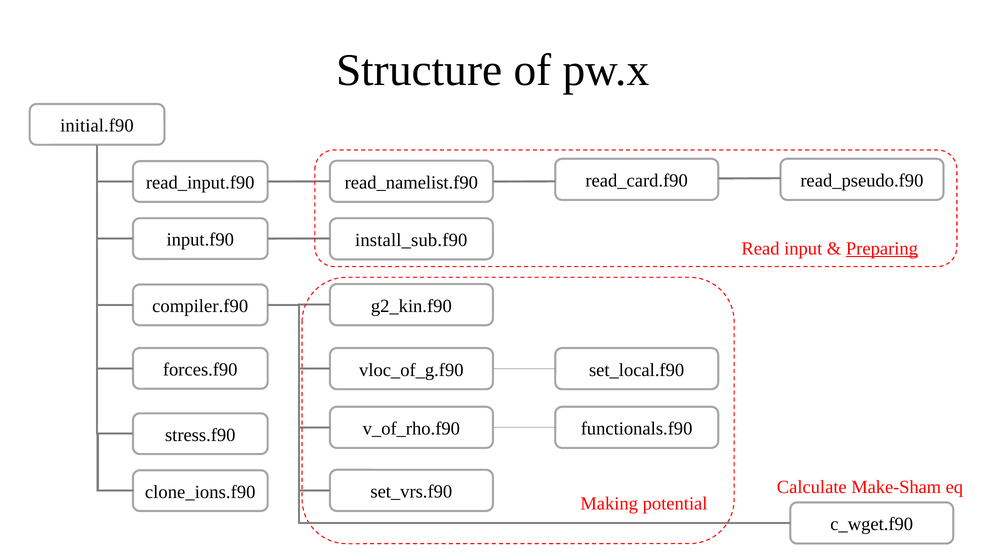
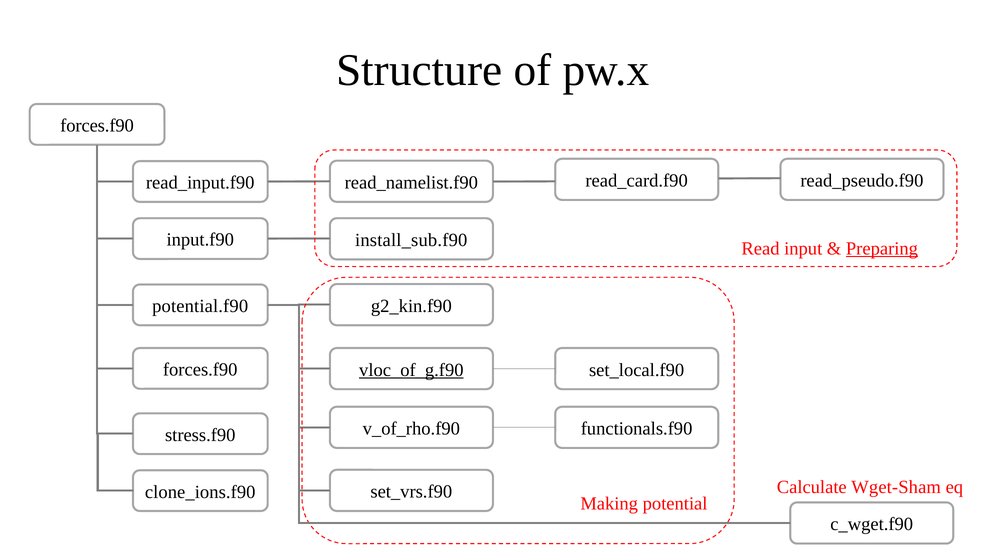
initial.f90: initial.f90 -> forces.f90 (97, 126)
compiler.f90: compiler.f90 -> potential.f90 (200, 306)
vloc_of_g.f90 underline: none -> present (411, 370)
Make-Sham: Make-Sham -> Wget-Sham (896, 487)
